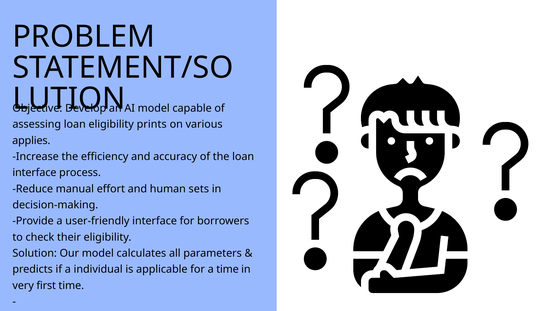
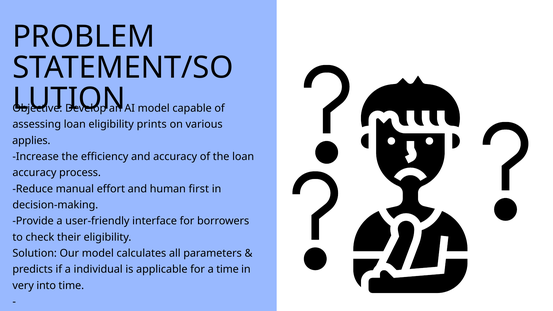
interface: interface -> accuracy (34, 173)
sets: sets -> first (199, 189)
first: first -> into (46, 286)
